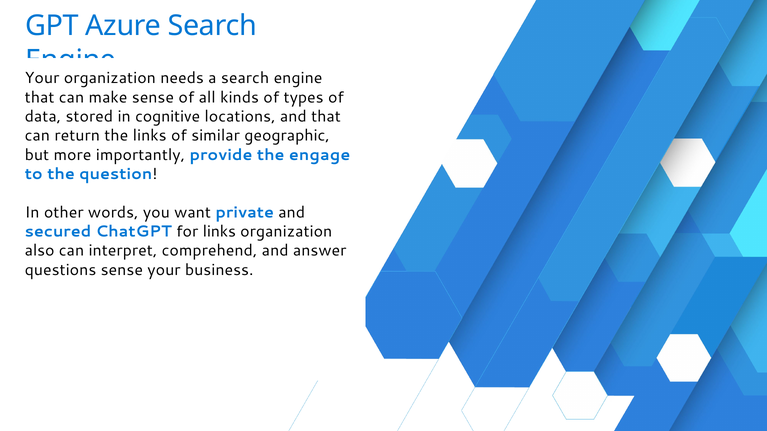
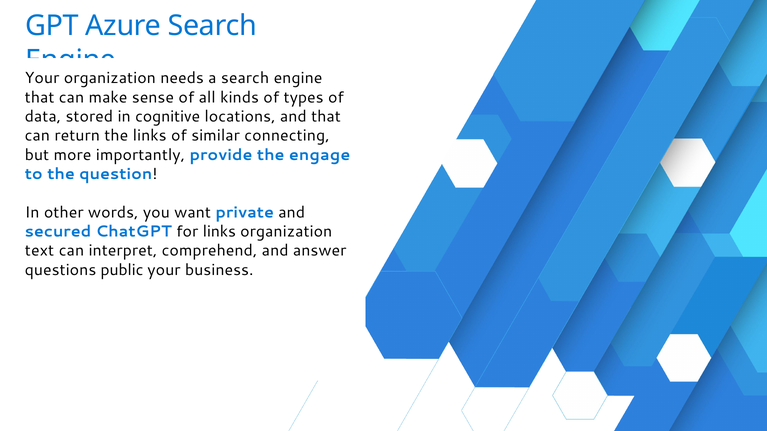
geographic: geographic -> connecting (287, 136)
also: also -> text (39, 251)
questions sense: sense -> public (122, 270)
